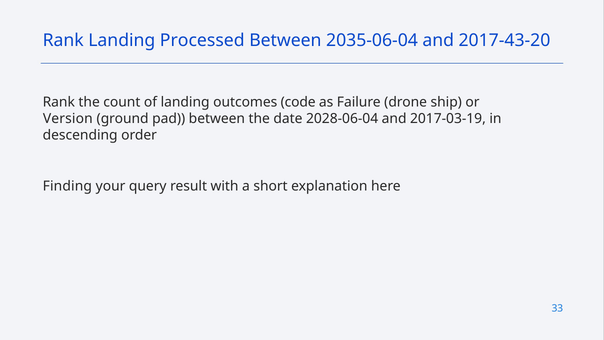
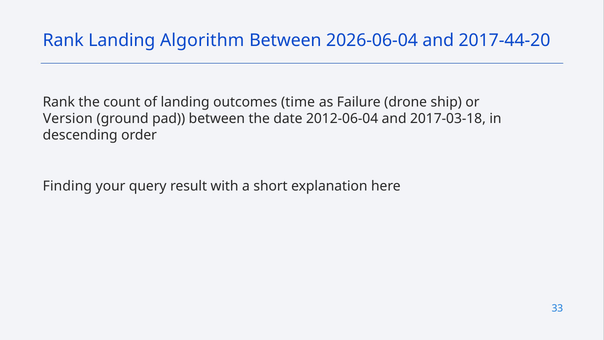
Processed: Processed -> Algorithm (202, 40)
2035-06-04: 2035-06-04 -> 2026-06-04 (372, 40)
2017-43-20: 2017-43-20 -> 2017-44-20 (504, 40)
code: code -> time (298, 102)
2028-06-04: 2028-06-04 -> 2012-06-04 (342, 119)
2017-03-19: 2017-03-19 -> 2017-03-18 (448, 119)
